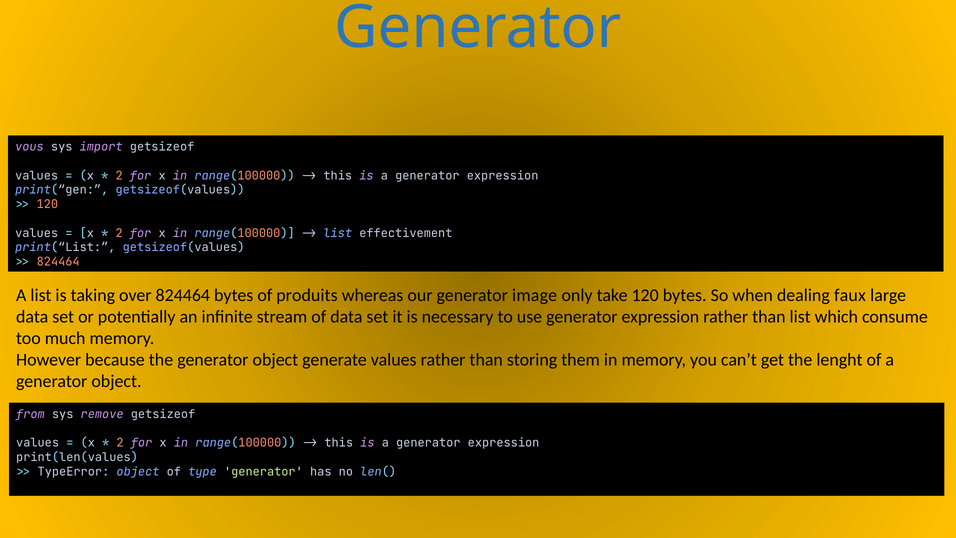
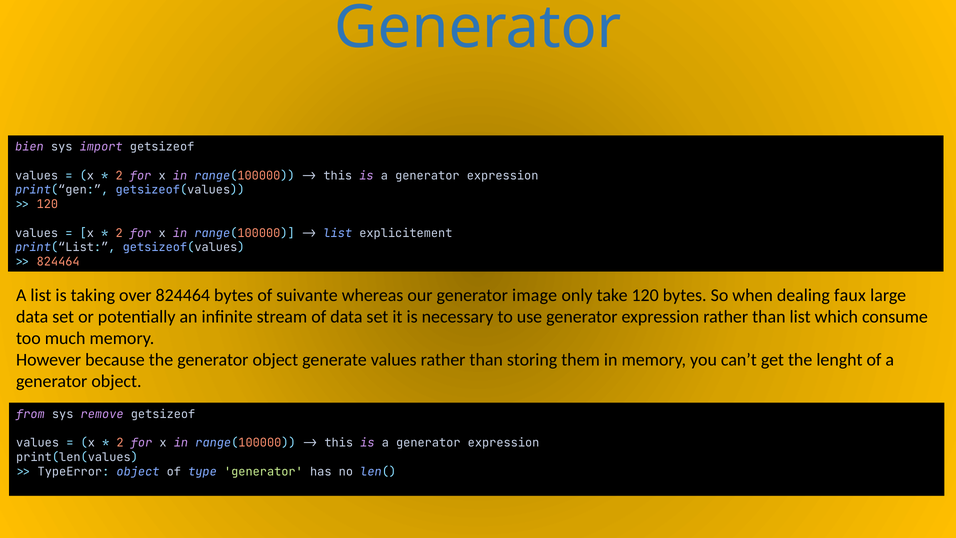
vous: vous -> bien (29, 147)
effectivement: effectivement -> explicitement (406, 233)
produits: produits -> suivante (307, 295)
